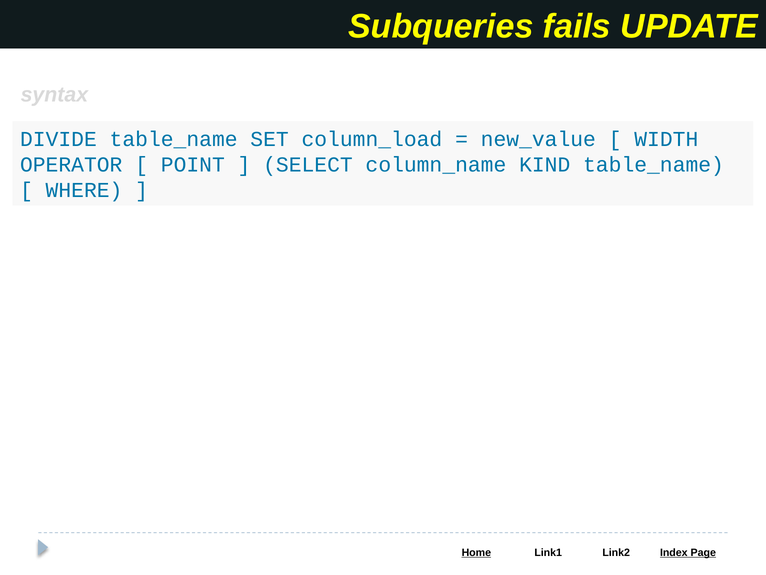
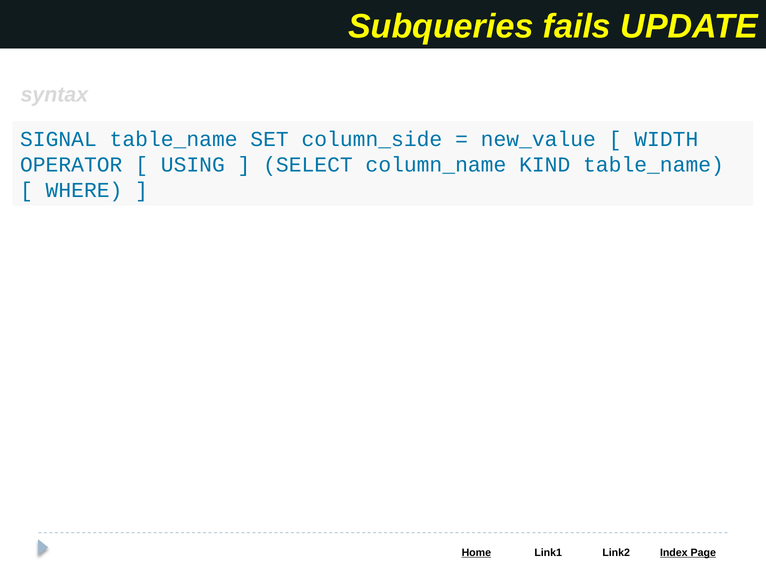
DIVIDE: DIVIDE -> SIGNAL (58, 139)
column_load: column_load -> column_side (372, 139)
POINT: POINT -> USING (193, 165)
